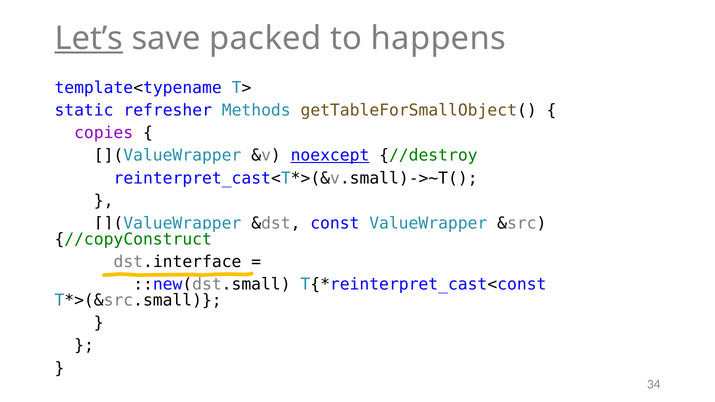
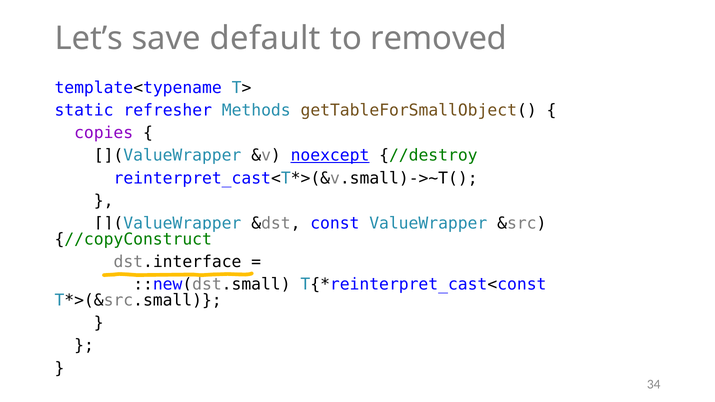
Let’s underline: present -> none (89, 39)
packed: packed -> default (265, 39)
happens: happens -> removed (439, 39)
